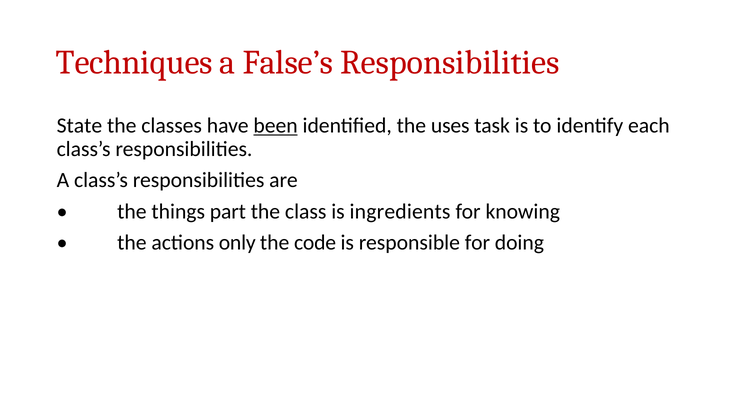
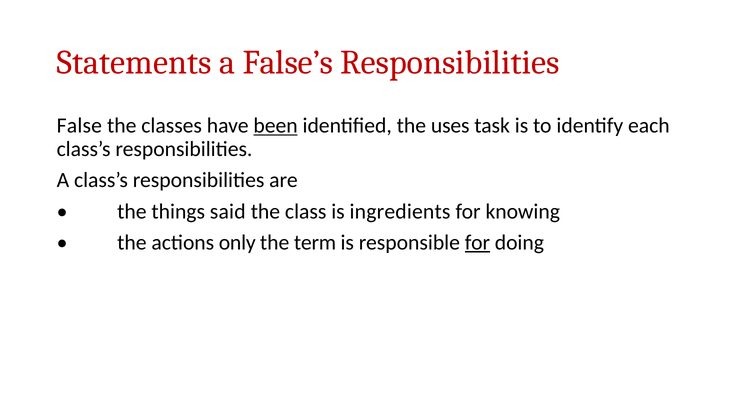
Techniques: Techniques -> Statements (134, 62)
State: State -> False (79, 126)
part: part -> said (228, 211)
code: code -> term (315, 242)
for underline: none -> present (477, 242)
